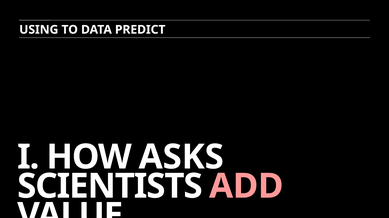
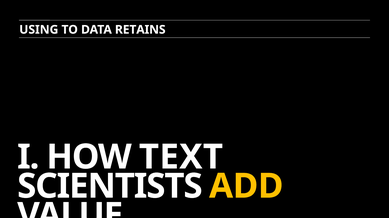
PREDICT: PREDICT -> RETAINS (140, 30)
ASKS: ASKS -> TEXT (181, 157)
ADD colour: pink -> yellow (246, 187)
